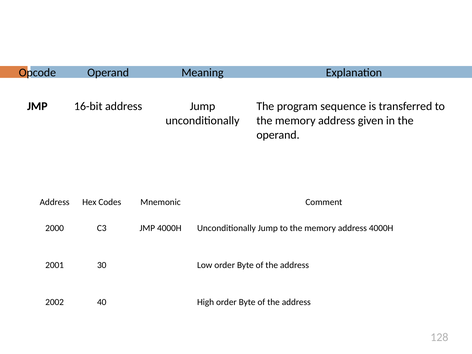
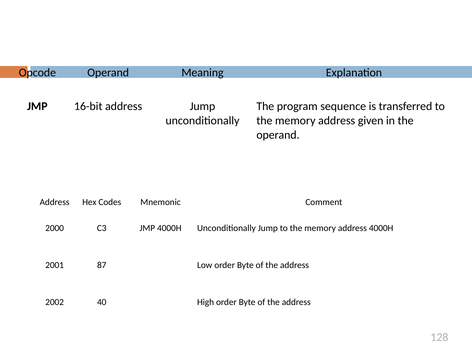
30: 30 -> 87 (102, 265)
